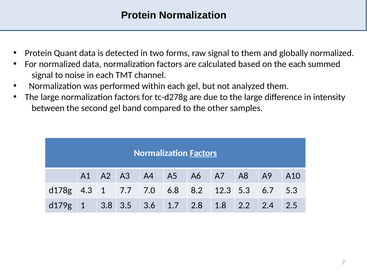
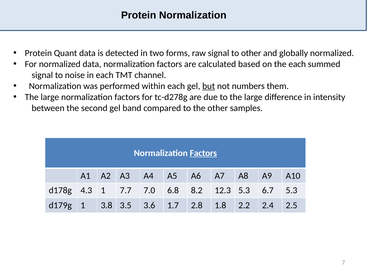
to them: them -> other (251, 53)
but underline: none -> present (209, 86)
analyzed: analyzed -> numbers (248, 86)
